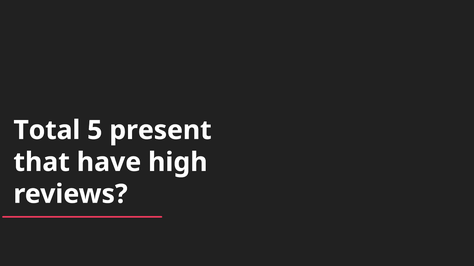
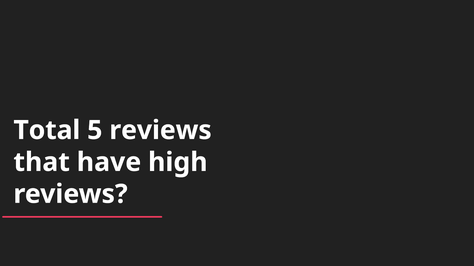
5 present: present -> reviews (161, 131)
